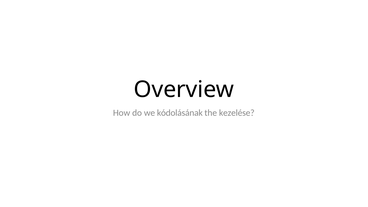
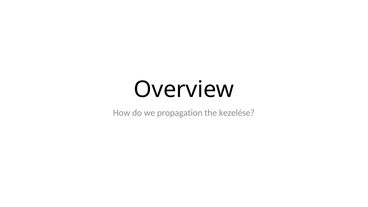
kódolásának: kódolásának -> propagation (180, 113)
